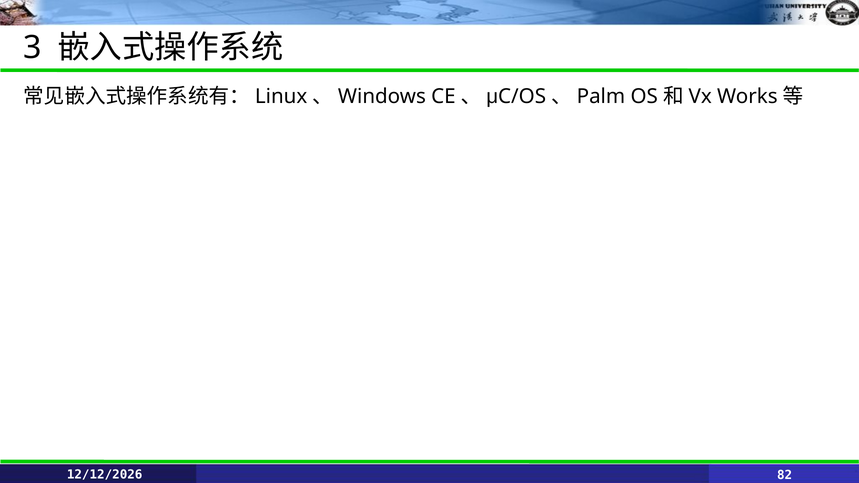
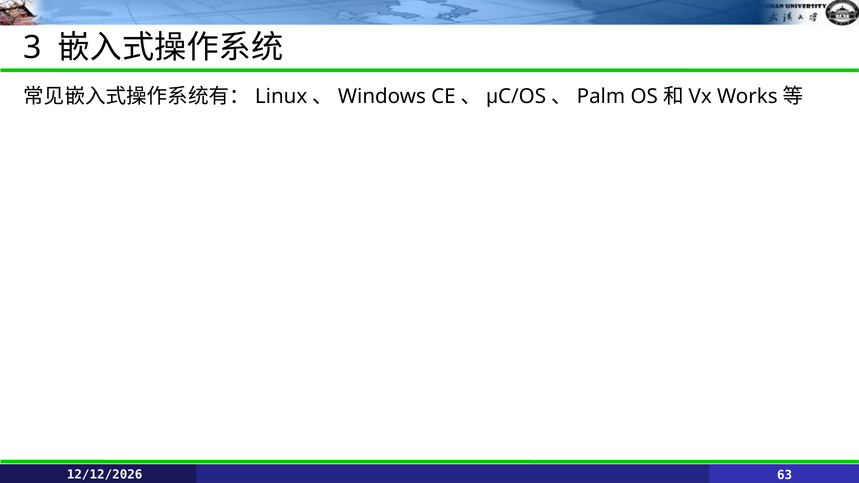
82: 82 -> 63 (785, 475)
